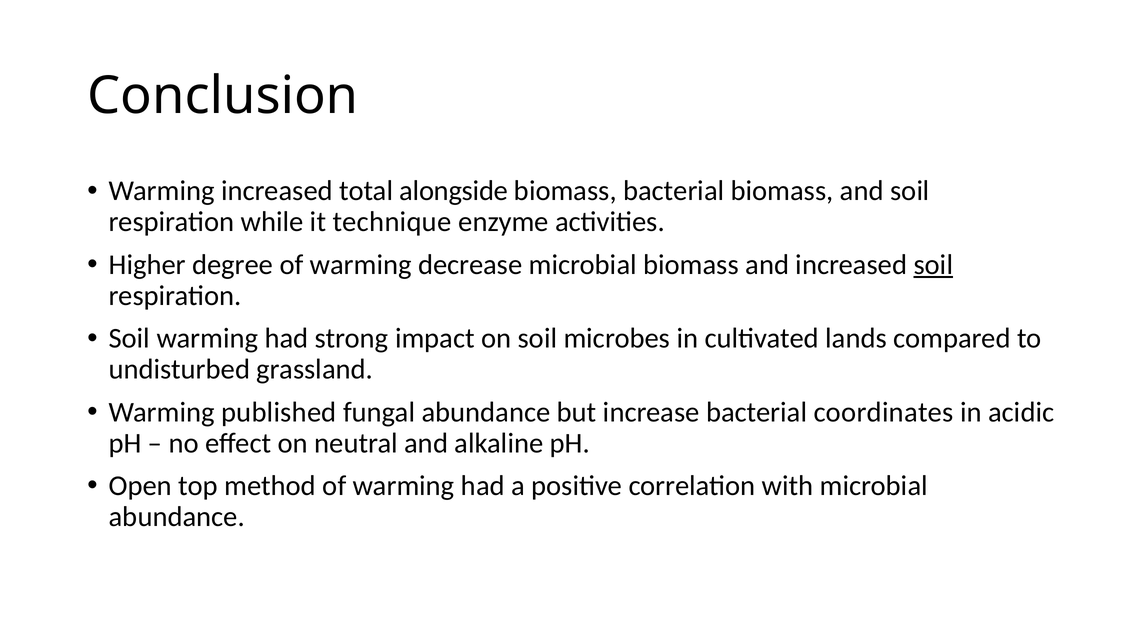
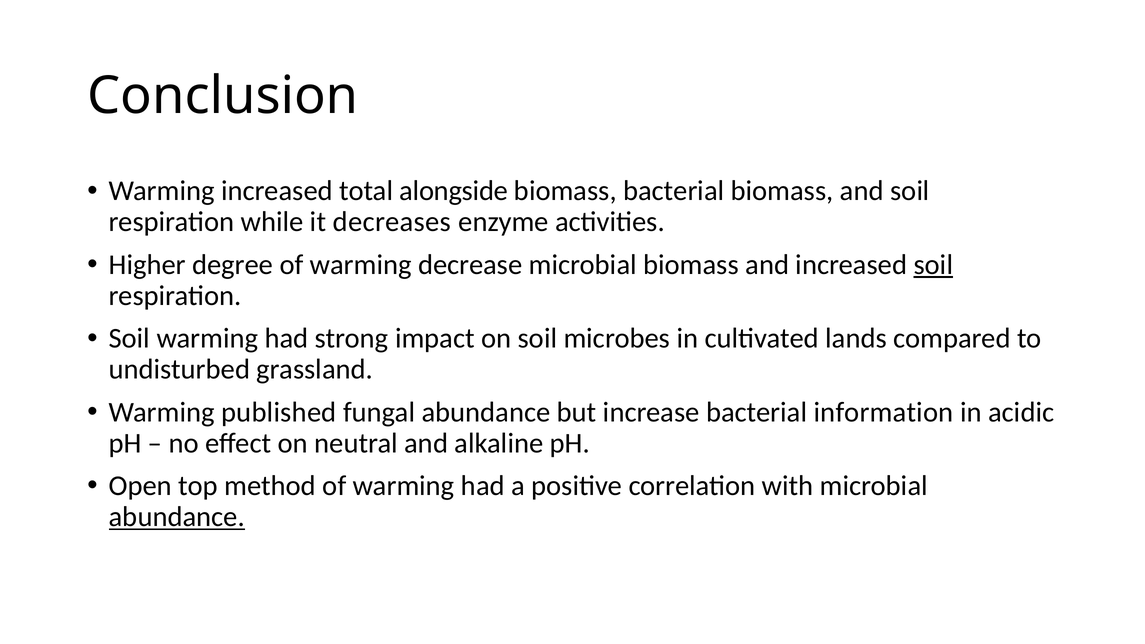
technique: technique -> decreases (392, 222)
coordinates: coordinates -> information (884, 412)
abundance underline: none -> present (177, 517)
